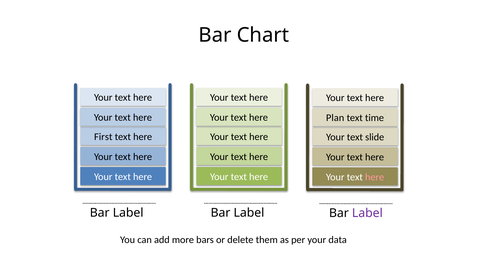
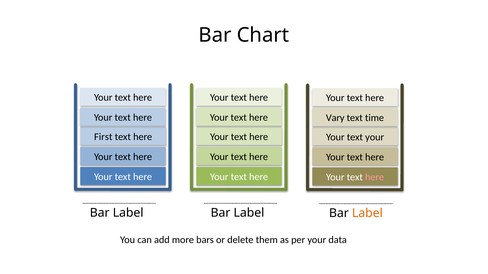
Plan: Plan -> Vary (335, 118)
text slide: slide -> your (375, 137)
Label colour: purple -> orange (367, 214)
